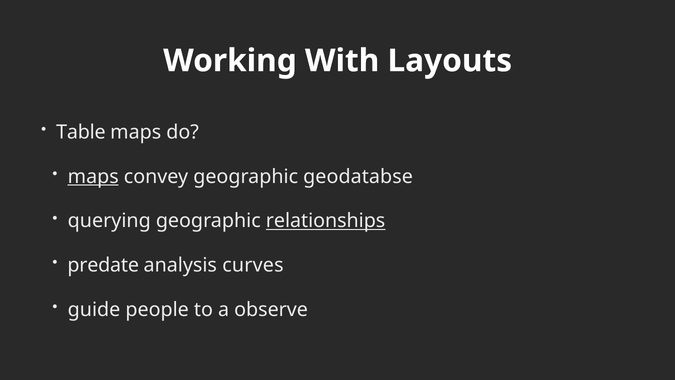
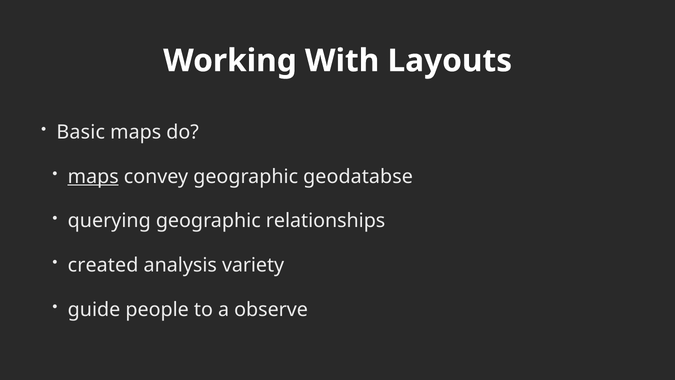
Table: Table -> Basic (81, 132)
relationships underline: present -> none (326, 221)
predate: predate -> created (103, 265)
curves: curves -> variety (253, 265)
